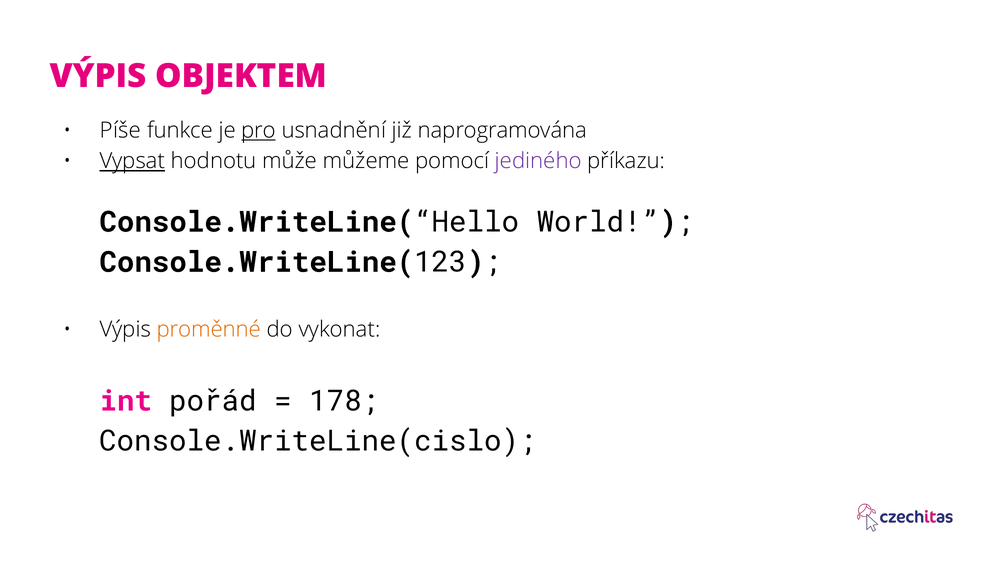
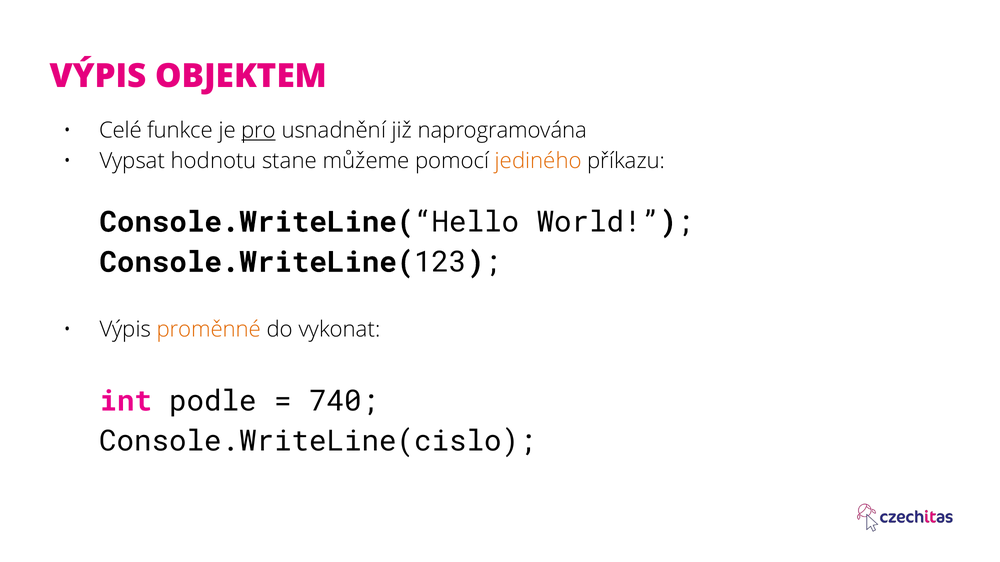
Píše: Píše -> Celé (121, 131)
Vypsat underline: present -> none (132, 161)
může: může -> stane (290, 161)
jediného colour: purple -> orange (538, 161)
pořád: pořád -> podle (213, 401)
178: 178 -> 740 (344, 401)
